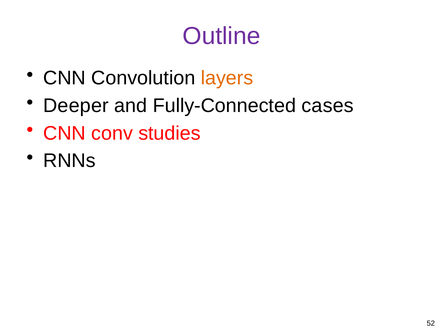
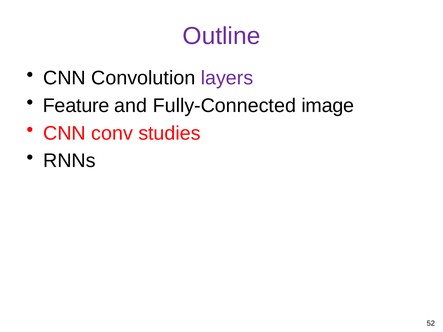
layers colour: orange -> purple (227, 78)
Deeper: Deeper -> Feature (76, 106)
cases: cases -> image (328, 106)
